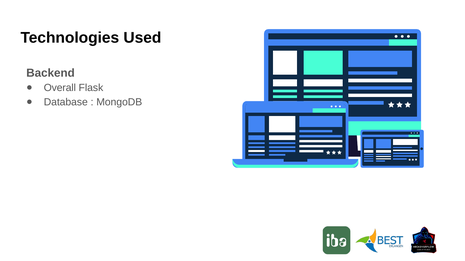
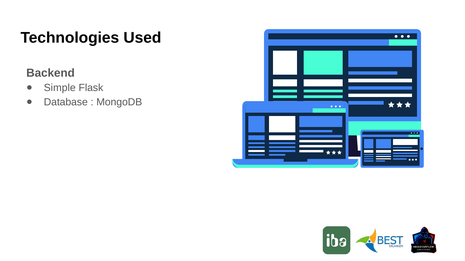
Overall: Overall -> Simple (60, 88)
